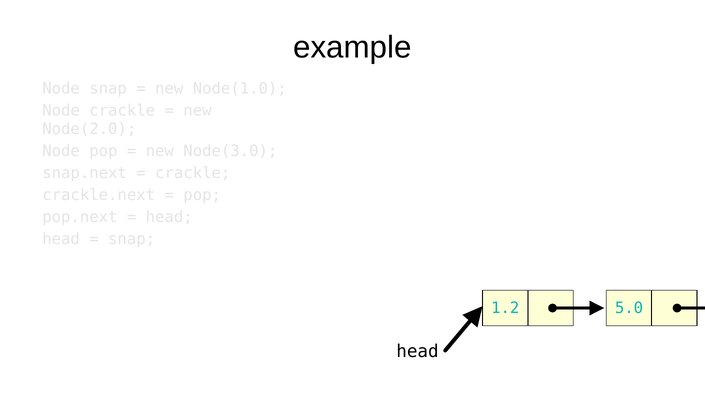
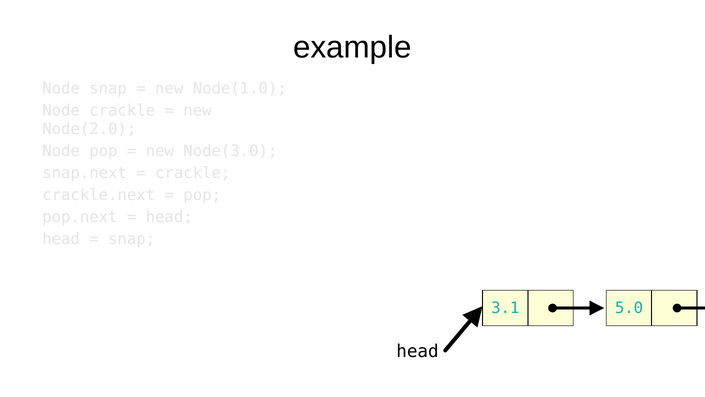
1.2: 1.2 -> 3.1 (505, 308)
